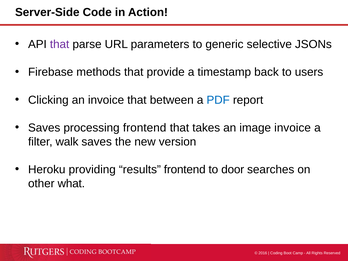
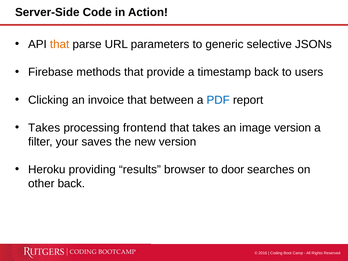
that colour: purple -> orange (60, 44)
Saves: Saves -> Takes (44, 128)
image invoice: invoice -> version (293, 128)
walk: walk -> your (67, 142)
results frontend: frontend -> browser (185, 170)
other what: what -> back (71, 183)
